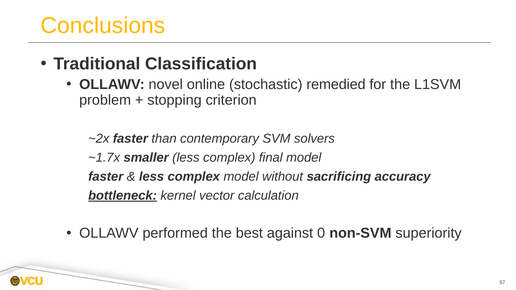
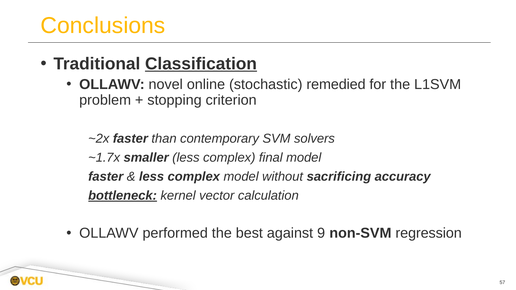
Classification underline: none -> present (201, 64)
0: 0 -> 9 (321, 233)
superiority: superiority -> regression (429, 233)
